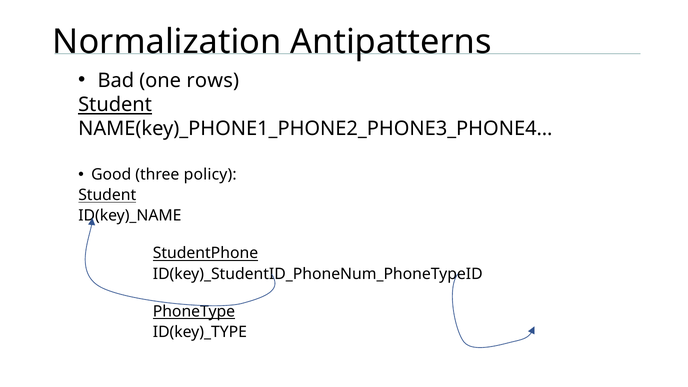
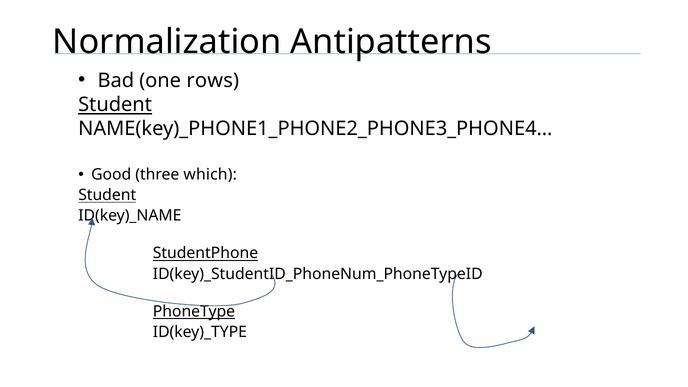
policy: policy -> which (210, 174)
